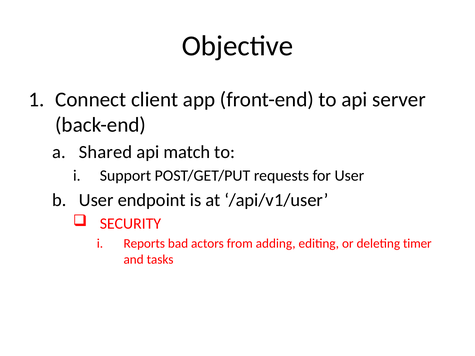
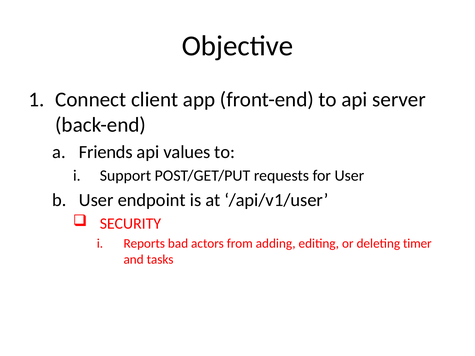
Shared: Shared -> Friends (106, 152)
match: match -> values (187, 152)
